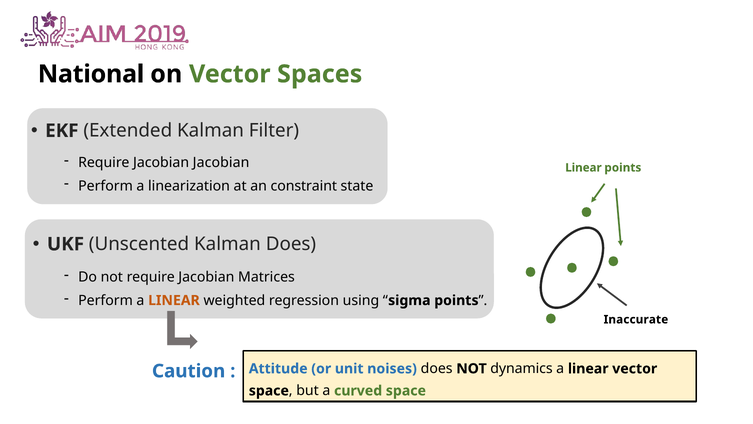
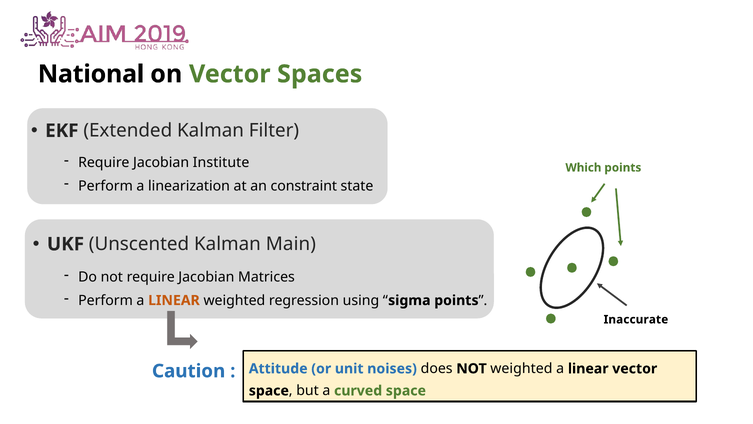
Jacobian Jacobian: Jacobian -> Institute (221, 163)
Linear: Linear -> Which (583, 167)
Kalman Does: Does -> Main (291, 244)
NOT dynamics: dynamics -> weighted (521, 368)
